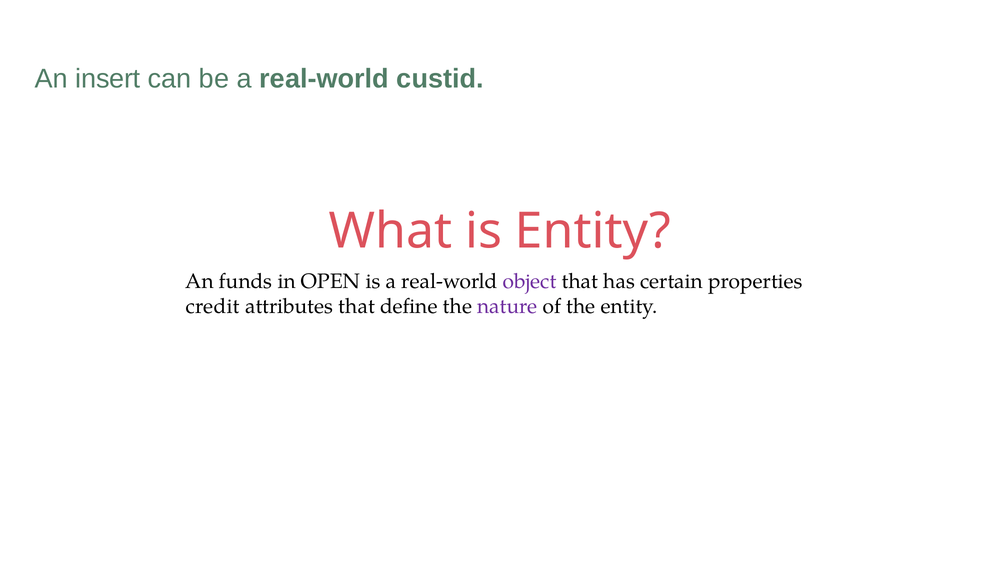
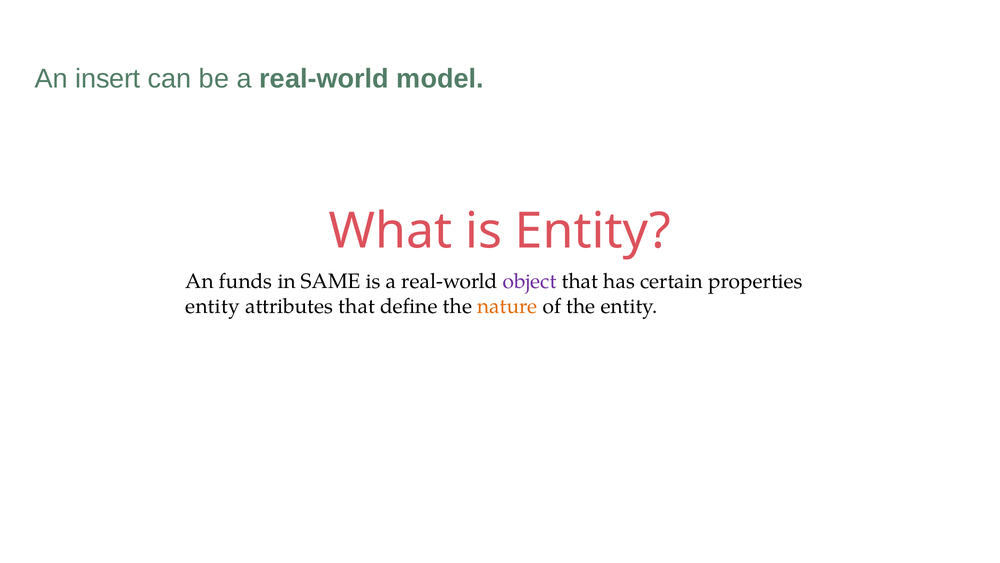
custid: custid -> model (440, 79)
OPEN: OPEN -> SAME (331, 281)
credit: credit -> entity (213, 306)
nature colour: purple -> orange (507, 306)
